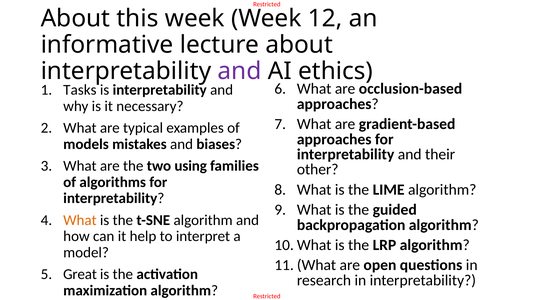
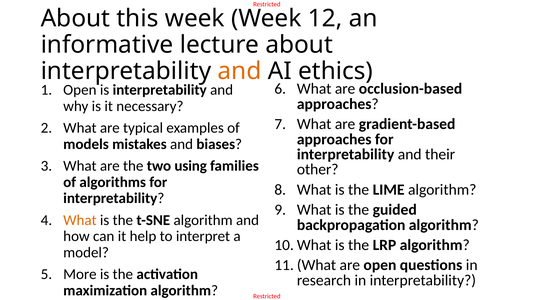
and colour: purple -> orange (239, 71)
Tasks: Tasks -> Open (80, 90)
Great: Great -> More (80, 275)
